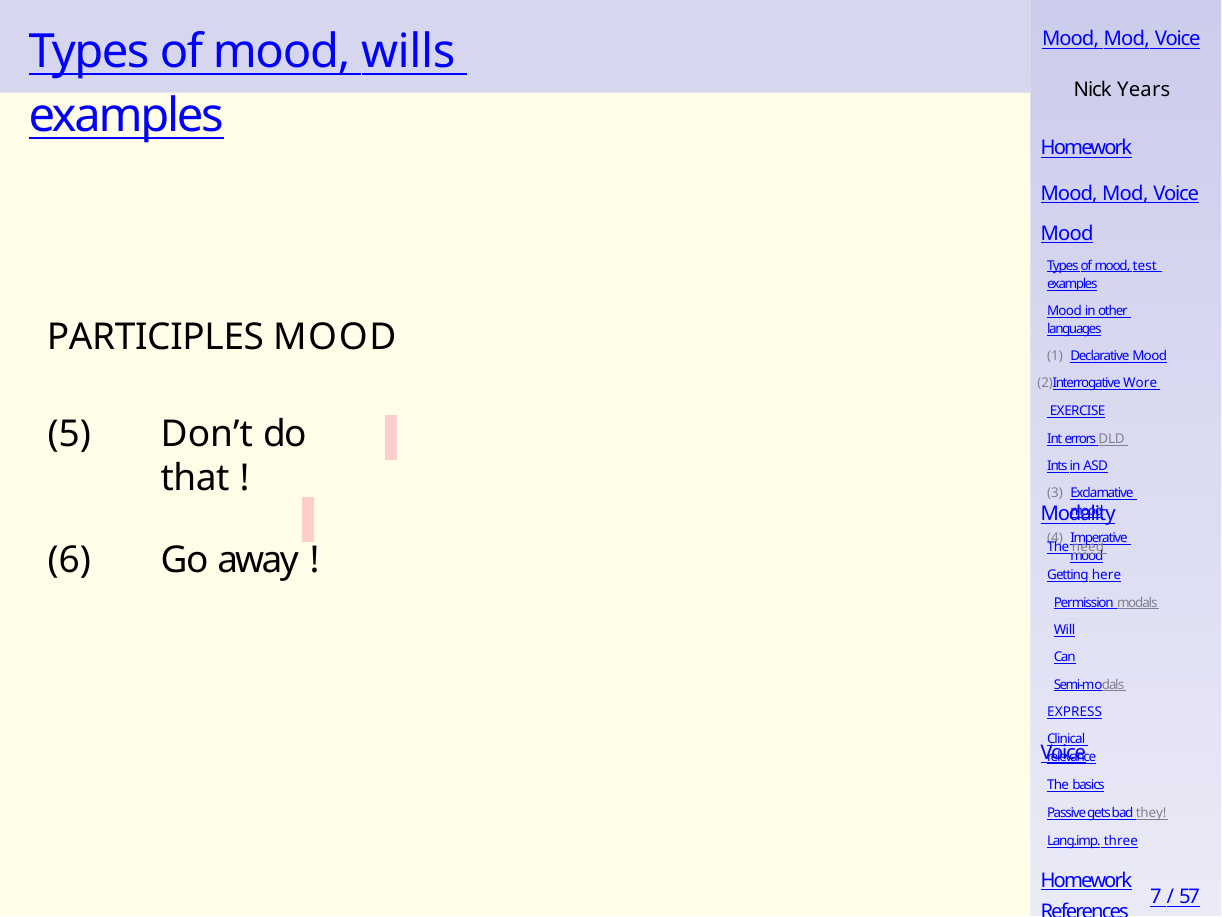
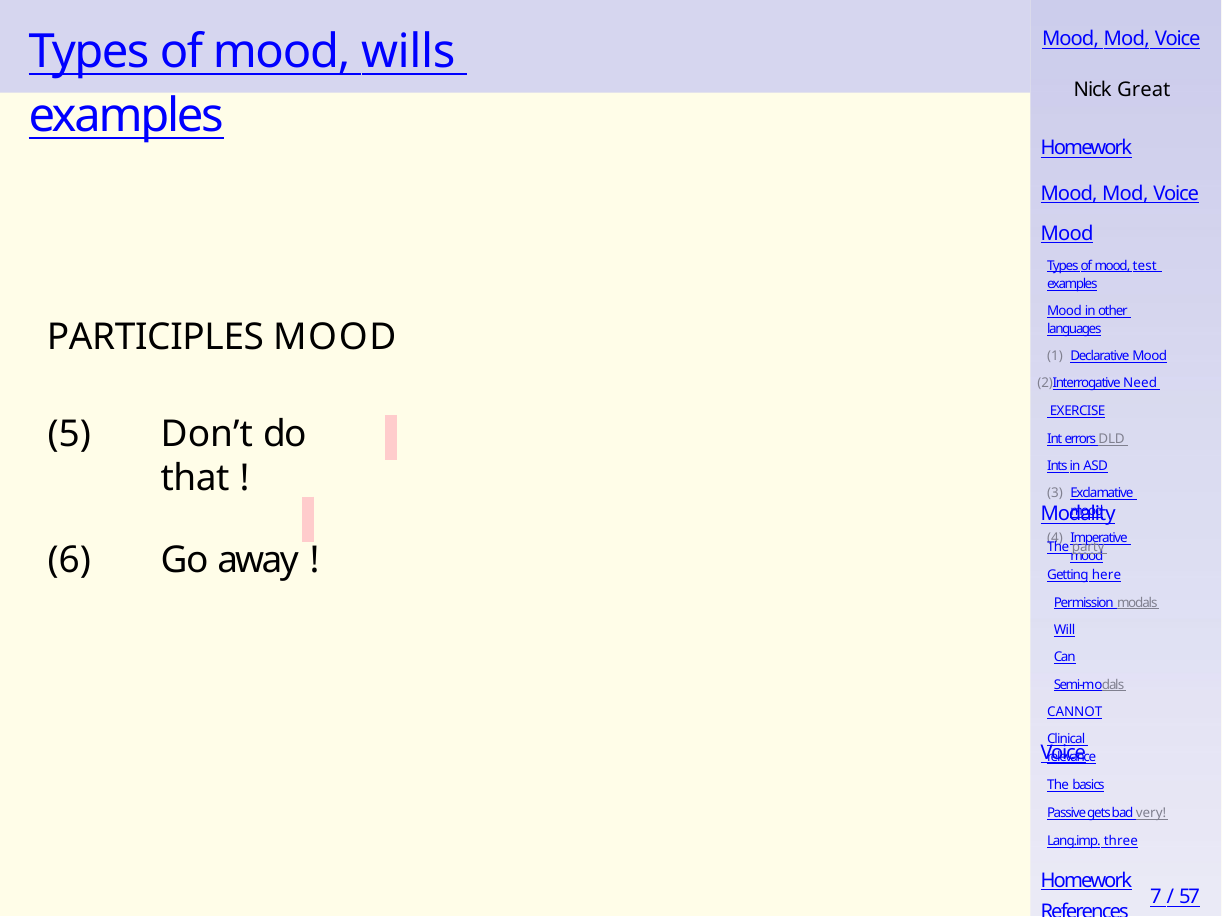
Years: Years -> Great (1144, 89)
Wore: Wore -> Need (1140, 384)
need: need -> party (1088, 547)
EXPRESS: EXPRESS -> CANNOT (1075, 712)
they: they -> very (1151, 813)
